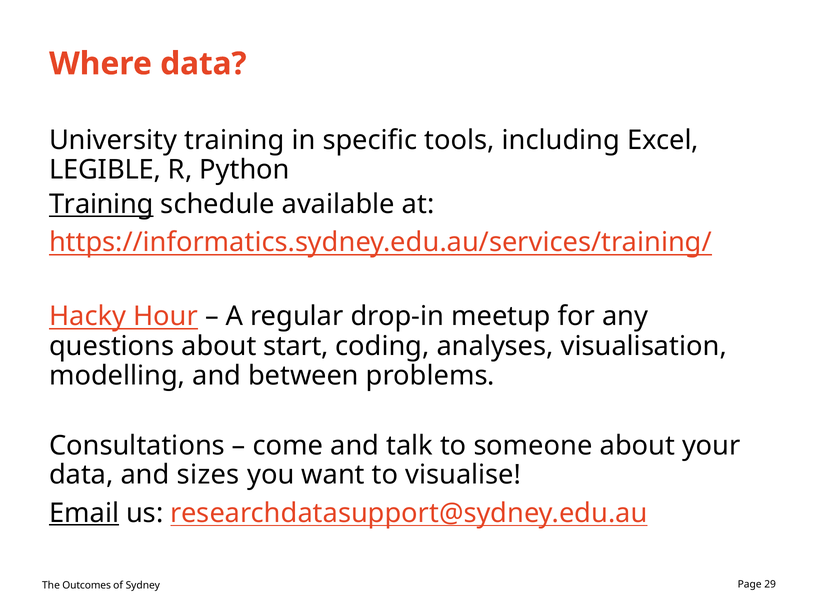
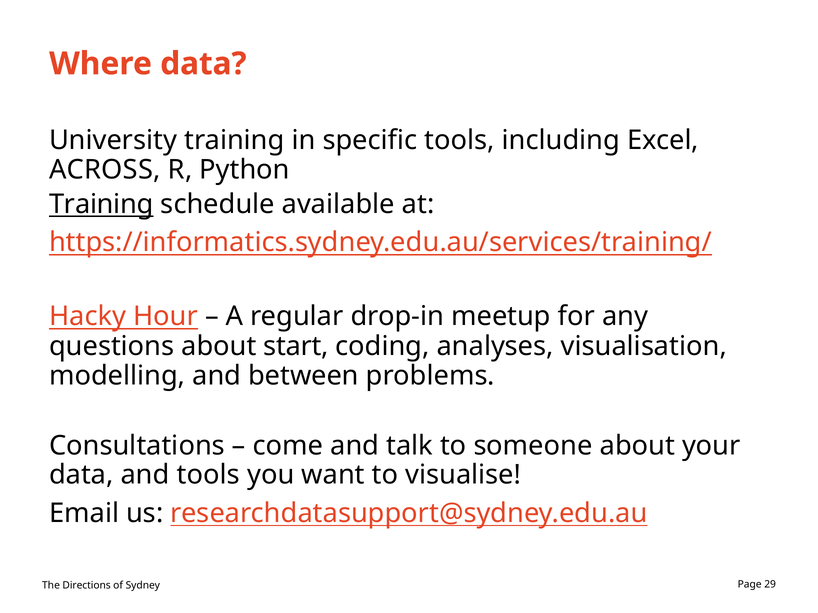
LEGIBLE: LEGIBLE -> ACROSS (105, 170)
and sizes: sizes -> tools (208, 475)
Email underline: present -> none (84, 513)
Outcomes: Outcomes -> Directions (87, 586)
